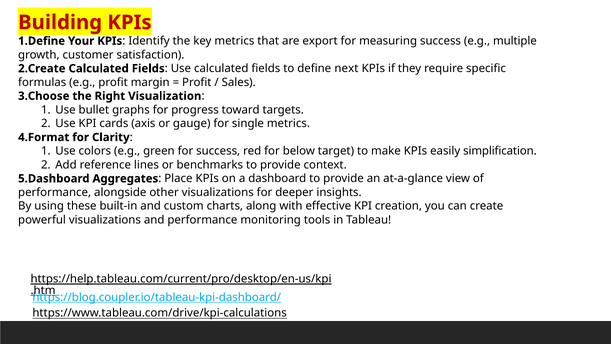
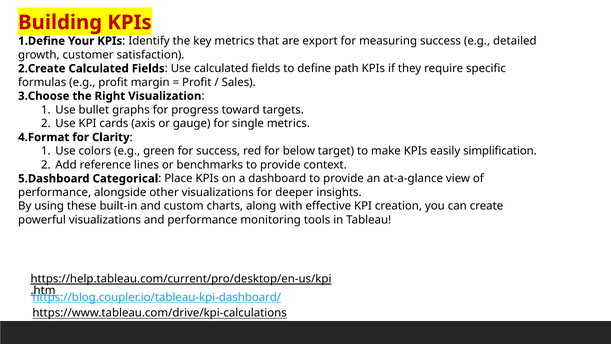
multiple: multiple -> detailed (515, 41)
next: next -> path (346, 68)
Aggregates: Aggregates -> Categorical (125, 178)
